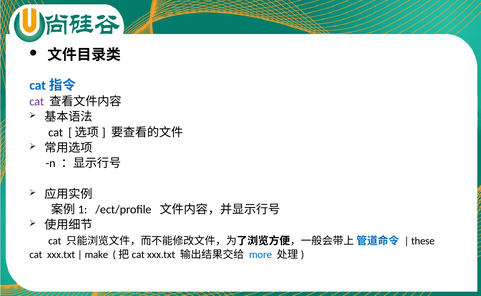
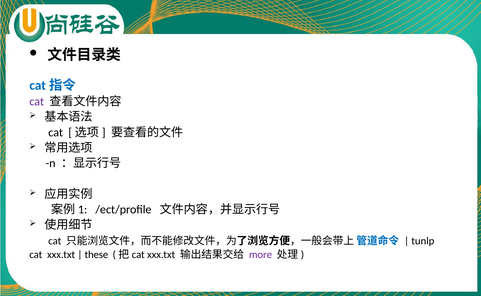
these: these -> tunlp (423, 240)
make: make -> these (96, 254)
more colour: blue -> purple (261, 254)
